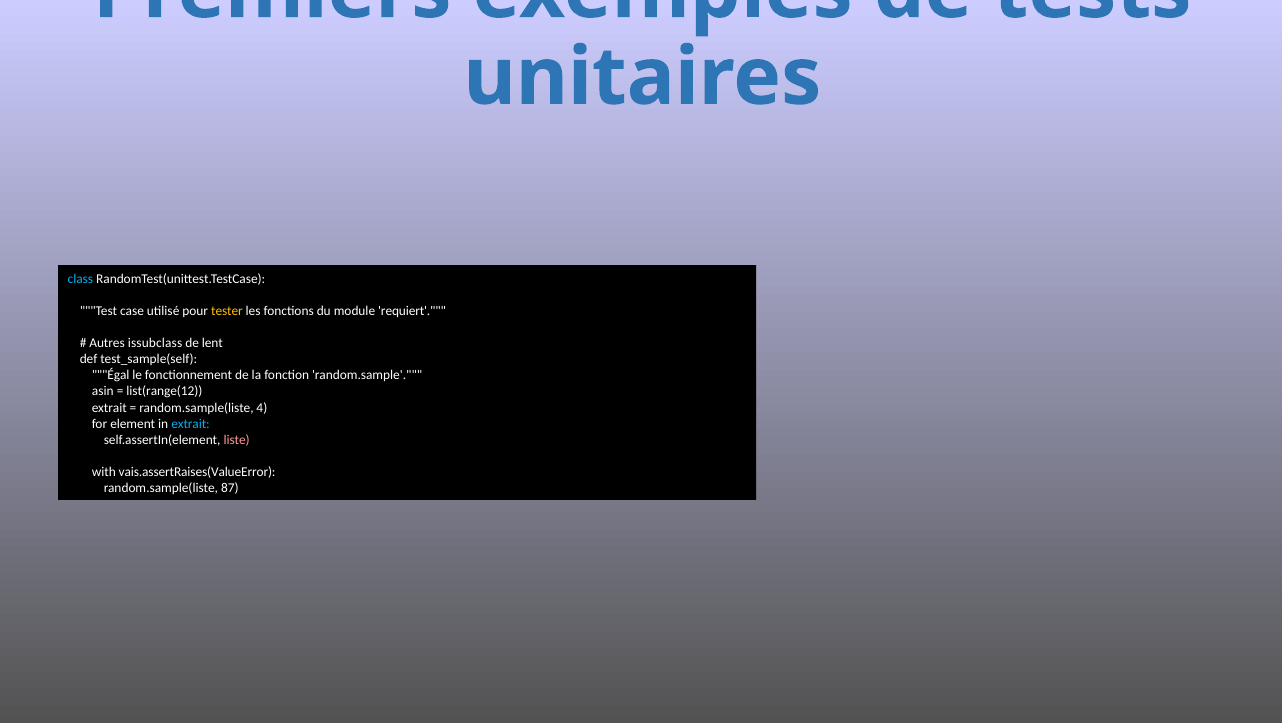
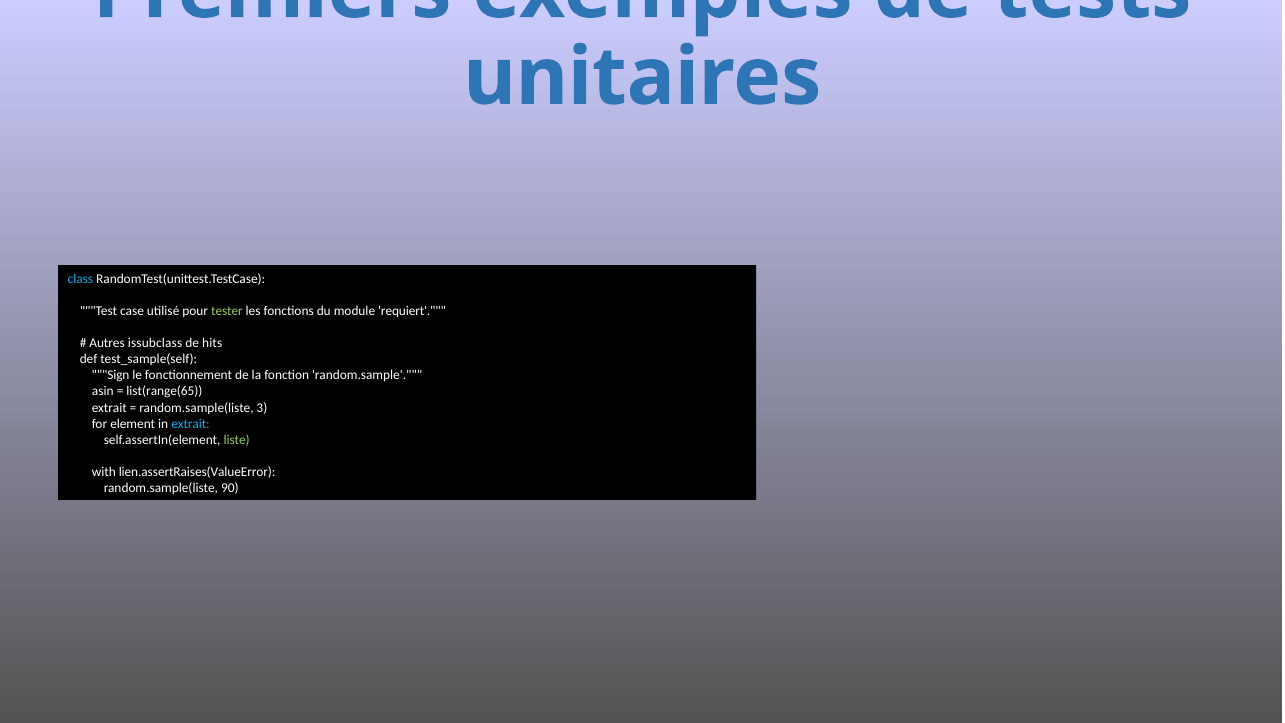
tester colour: yellow -> light green (227, 311)
lent: lent -> hits (212, 343)
Égal: Égal -> Sign (111, 375)
list(range(12: list(range(12 -> list(range(65 (164, 391)
4: 4 -> 3 (262, 408)
liste colour: pink -> light green (237, 440)
vais.assertRaises(ValueError: vais.assertRaises(ValueError -> lien.assertRaises(ValueError (197, 472)
87: 87 -> 90 (230, 488)
